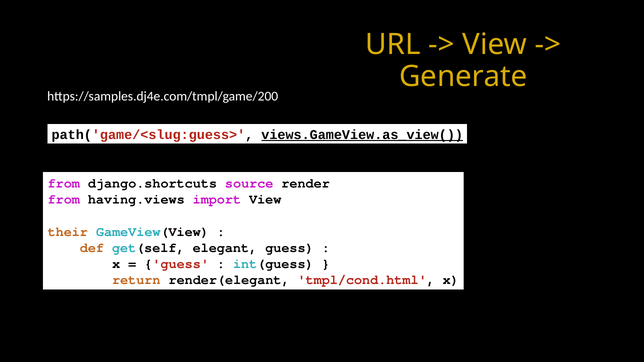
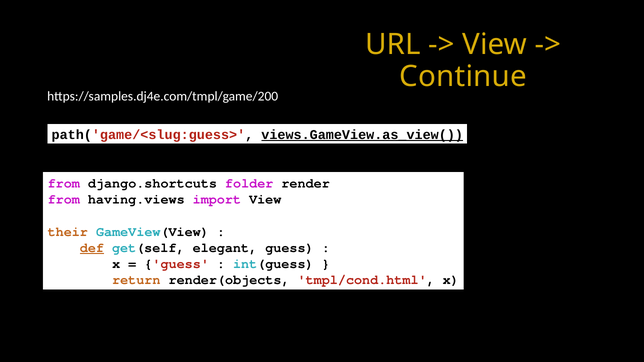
Generate: Generate -> Continue (463, 77)
source: source -> folder (249, 184)
def underline: none -> present (92, 248)
render(elegant: render(elegant -> render(objects (229, 280)
